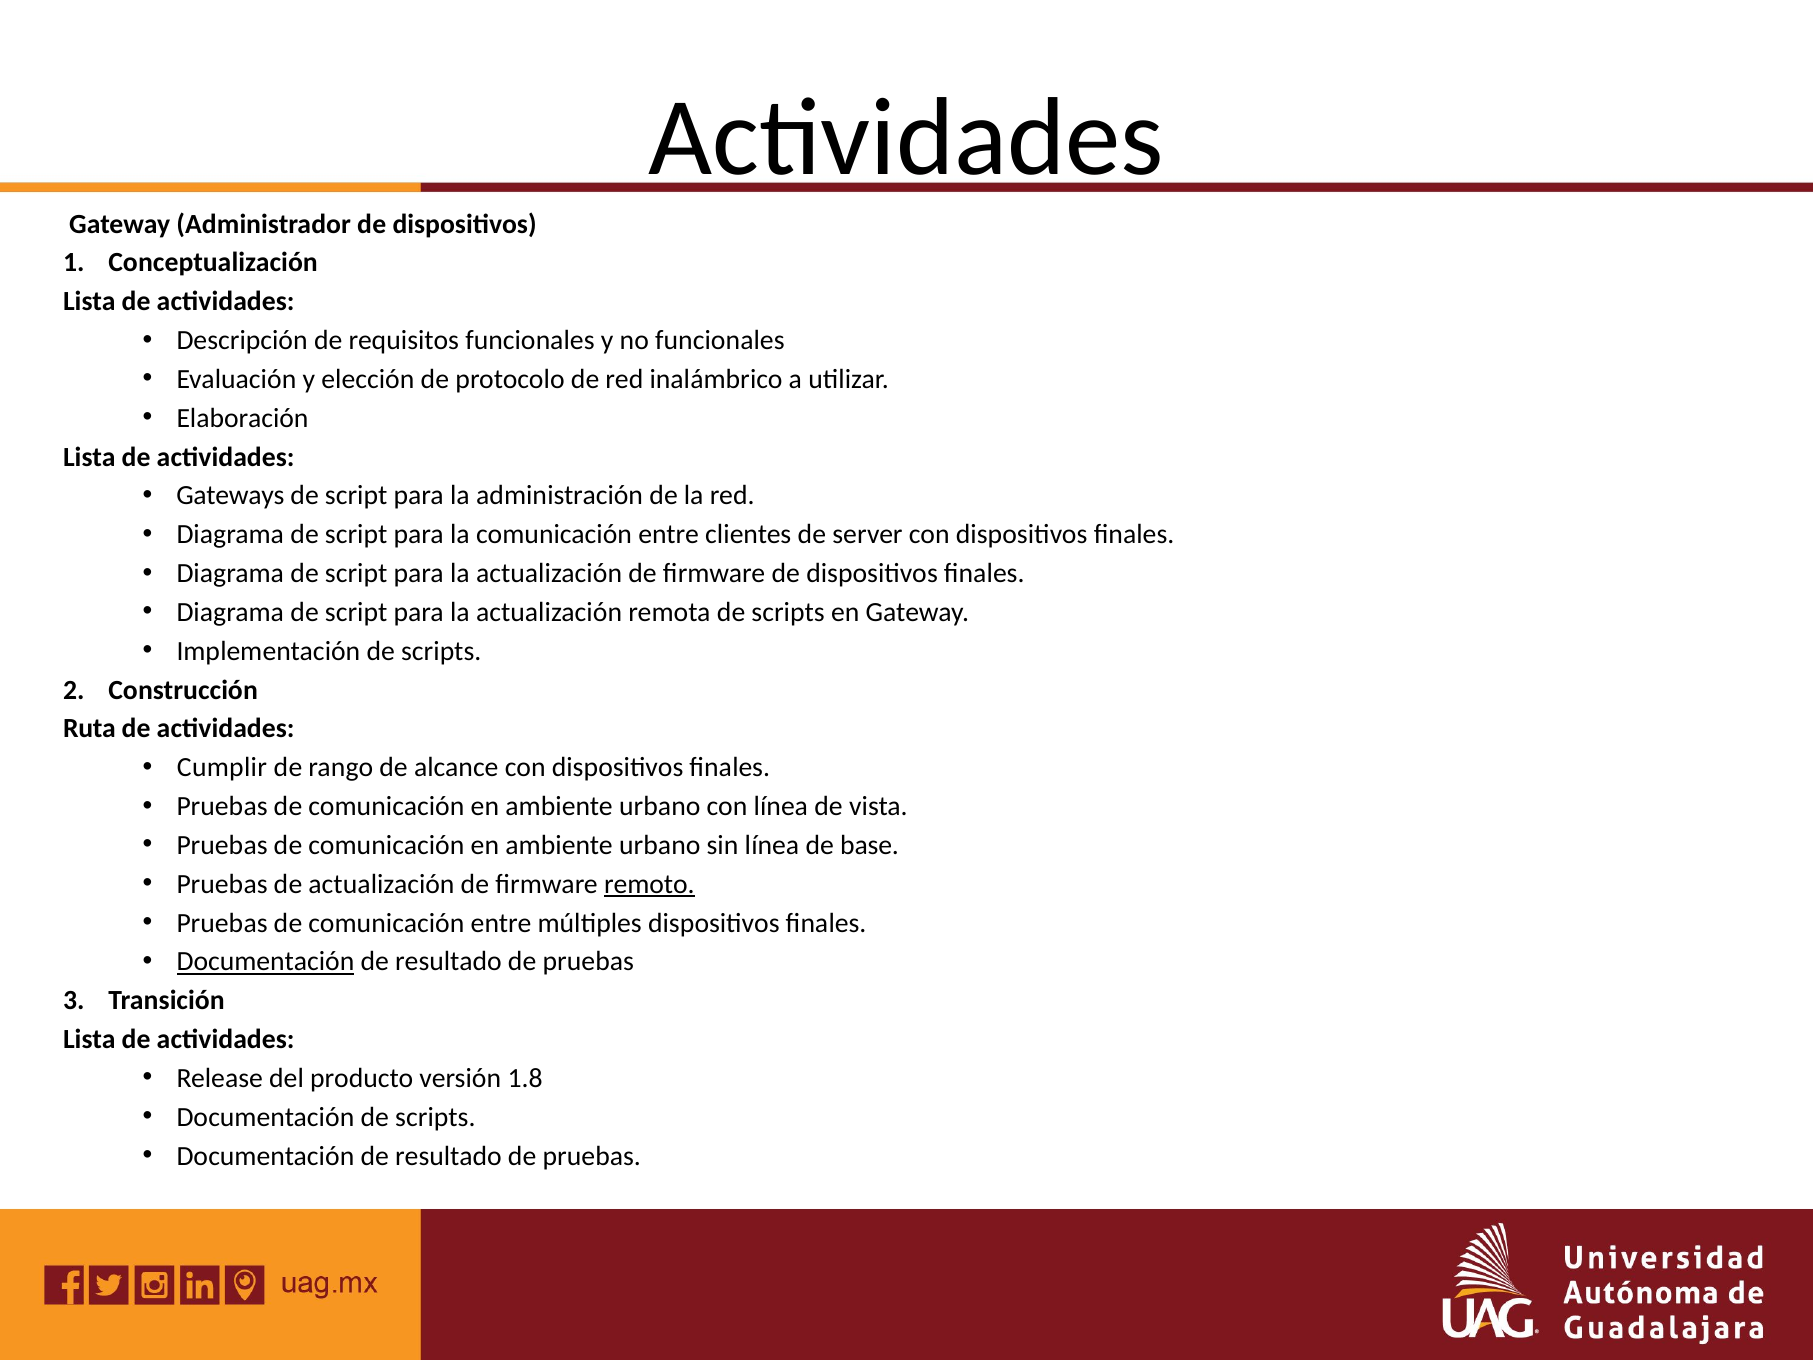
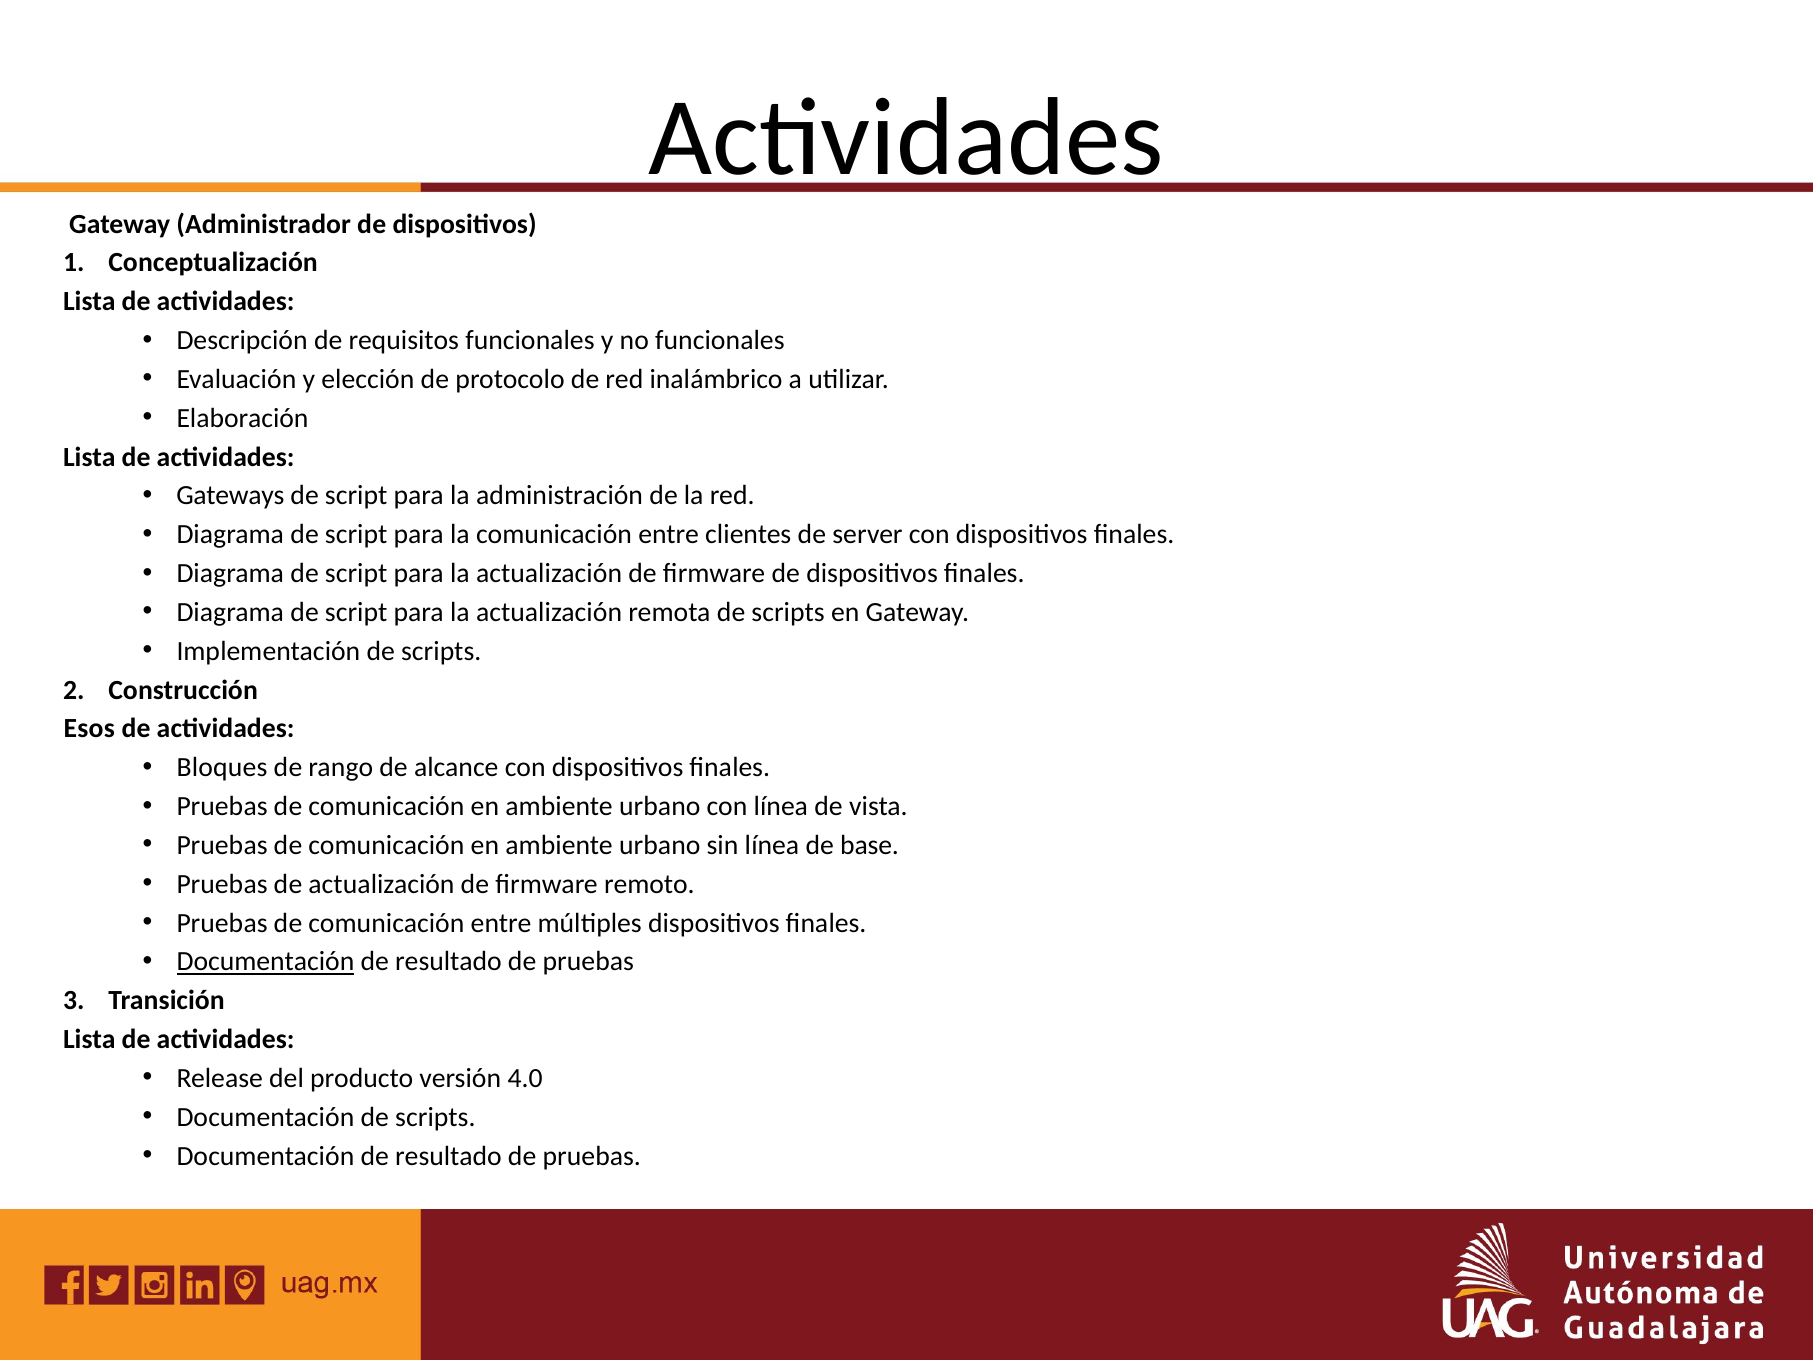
Ruta: Ruta -> Esos (89, 729)
Cumplir: Cumplir -> Bloques (222, 768)
remoto underline: present -> none (649, 884)
1.8: 1.8 -> 4.0 (525, 1078)
